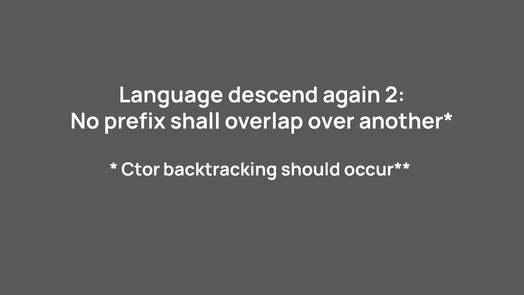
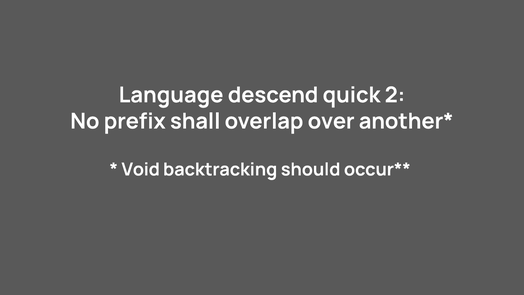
again: again -> quick (351, 95)
Ctor: Ctor -> Void (141, 169)
